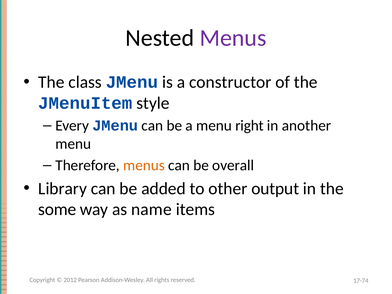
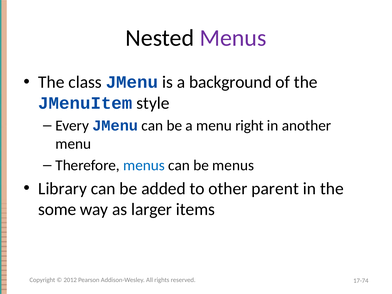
constructor: constructor -> background (230, 82)
menus colour: orange -> blue (144, 165)
be overall: overall -> menus (233, 165)
output: output -> parent (275, 189)
name: name -> larger (152, 209)
